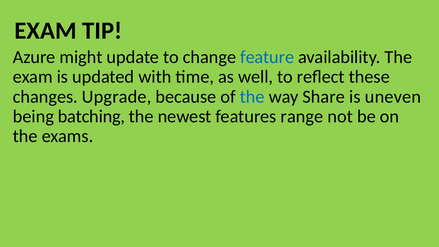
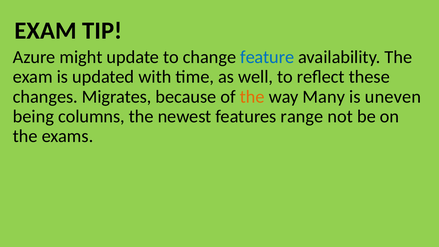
Upgrade: Upgrade -> Migrates (117, 97)
the colour: blue -> orange (252, 97)
Share: Share -> Many (324, 97)
batching: batching -> columns (91, 116)
